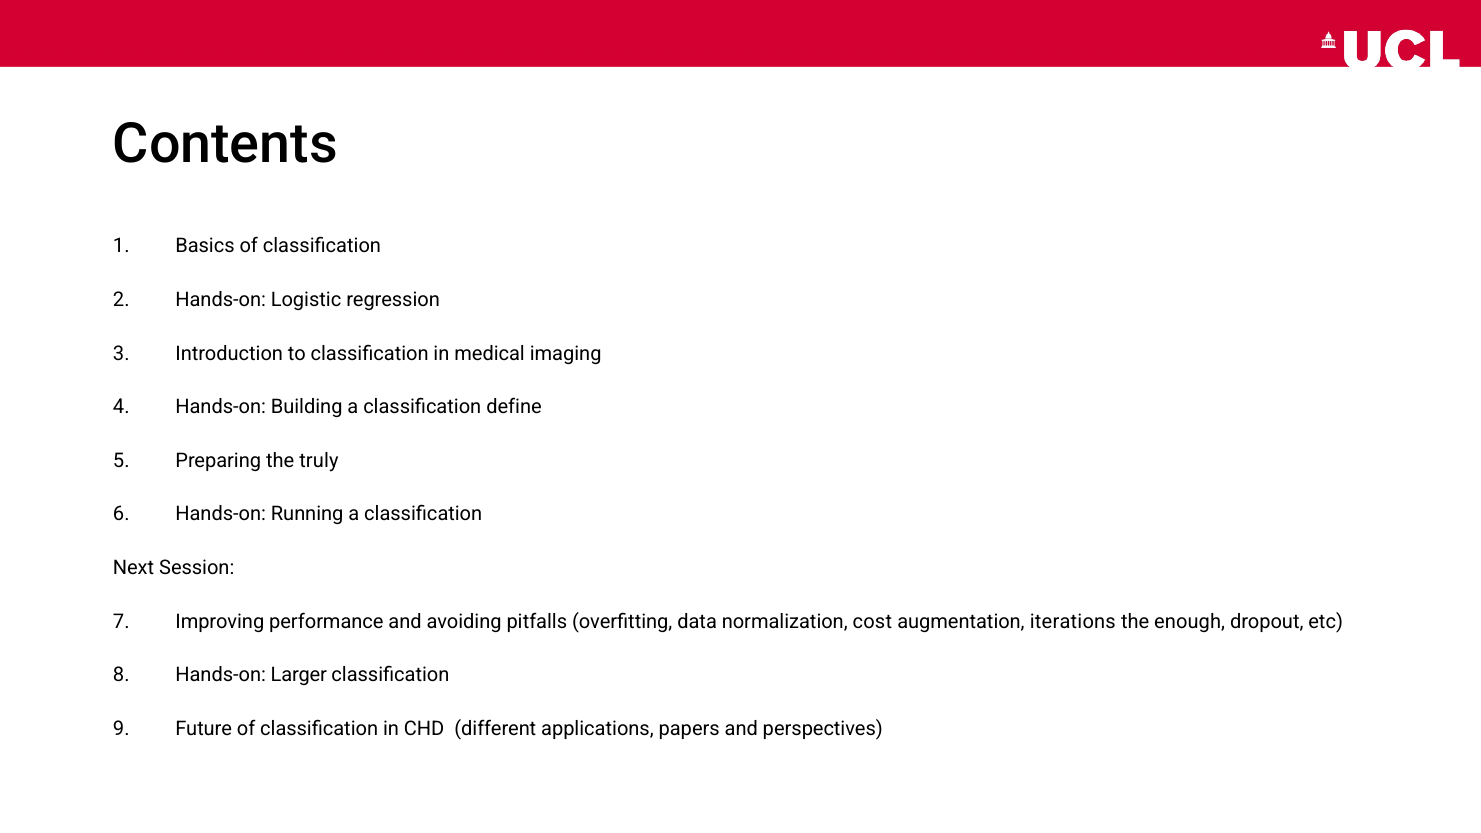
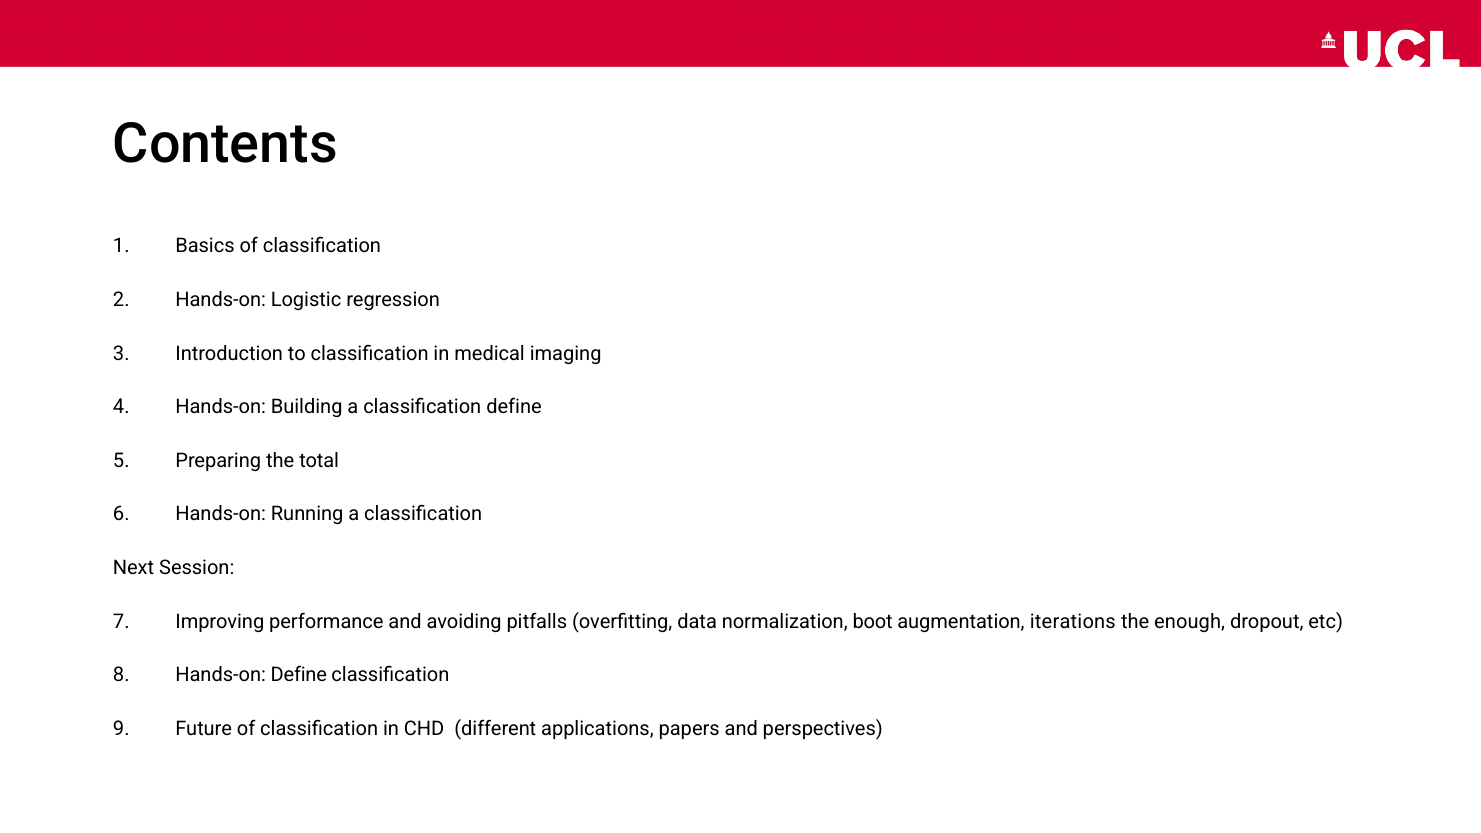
truly: truly -> total (319, 461)
cost: cost -> boot (873, 622)
Hands-on Larger: Larger -> Define (299, 675)
